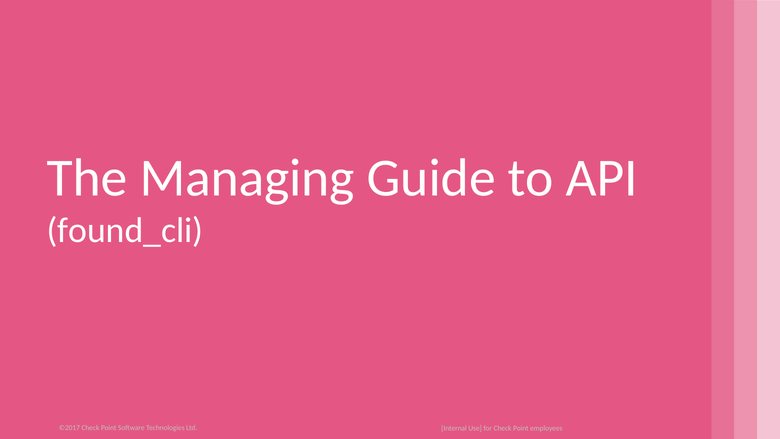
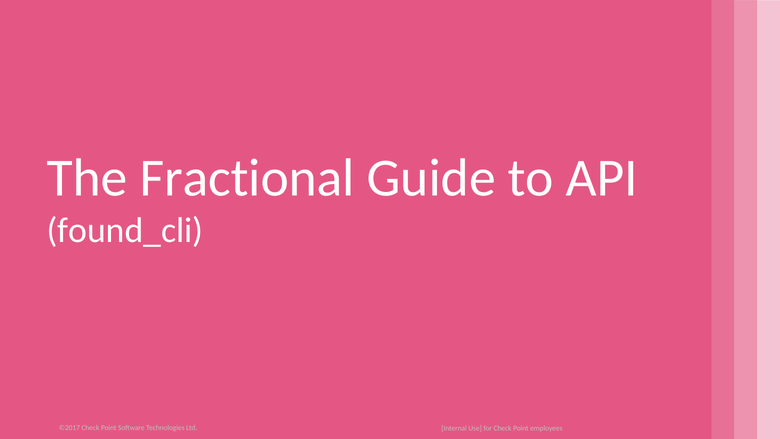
Managing: Managing -> Fractional (247, 178)
